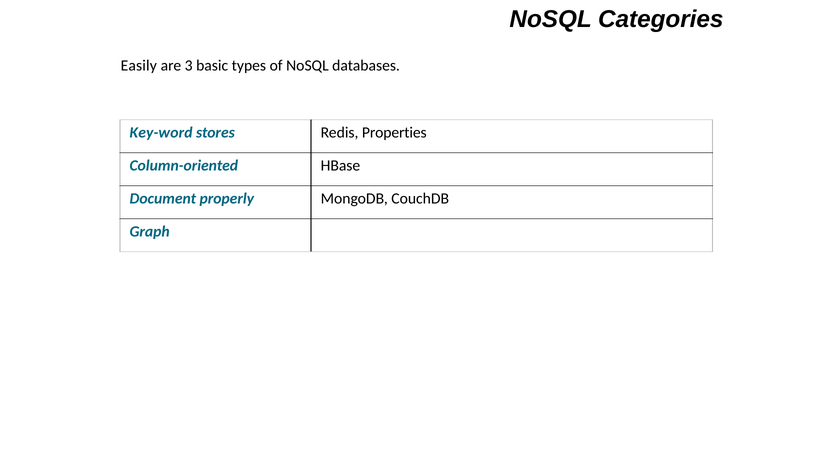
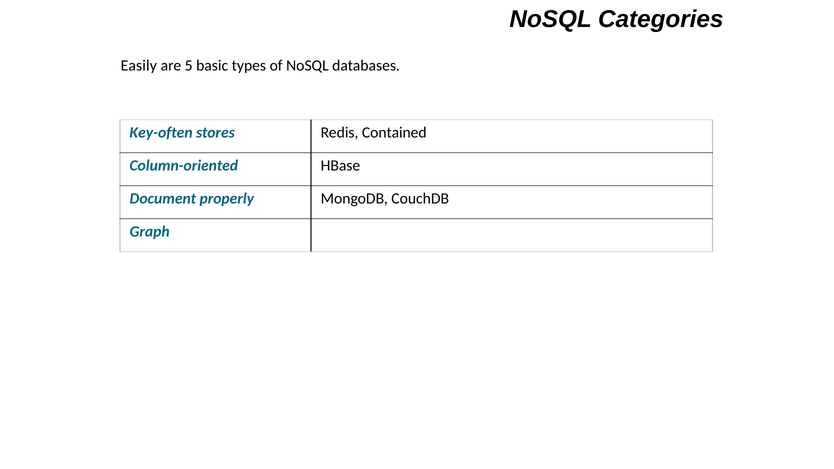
3: 3 -> 5 (189, 66)
Key-word: Key-word -> Key-often (161, 133)
Properties: Properties -> Contained (394, 133)
